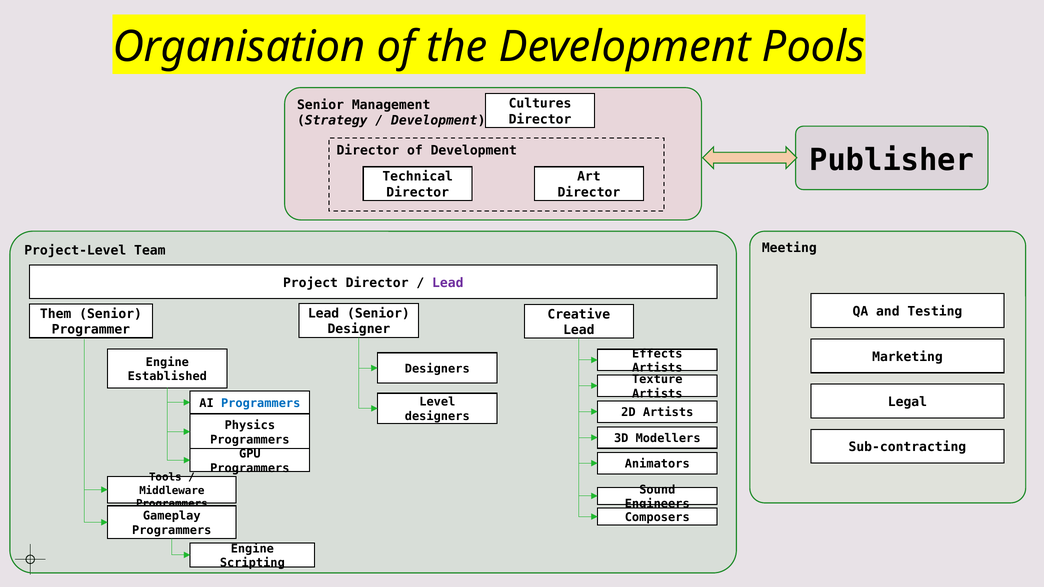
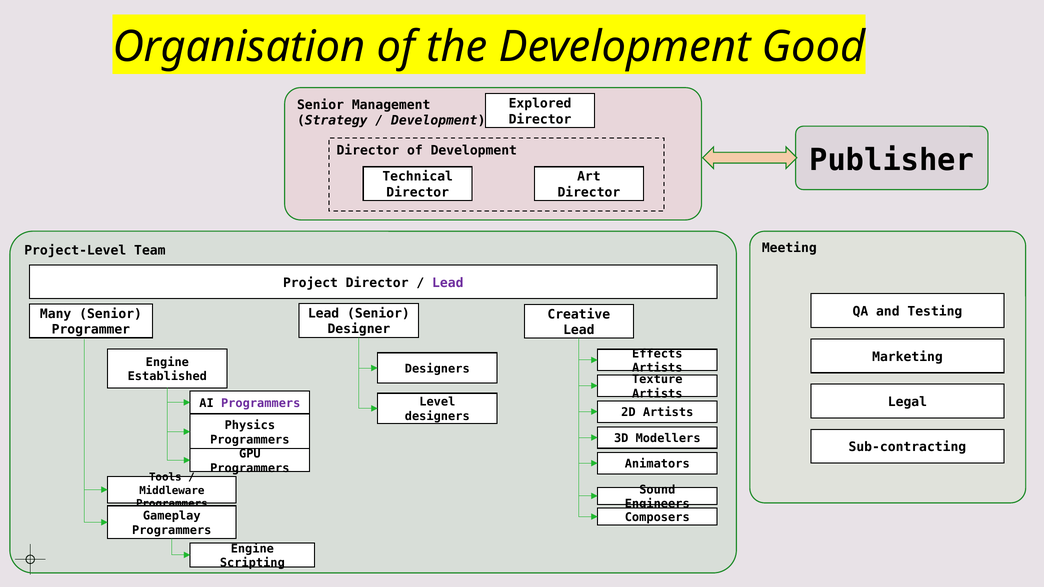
Pools: Pools -> Good (814, 47)
Cultures: Cultures -> Explored (540, 104)
Them: Them -> Many (56, 314)
Programmers colour: blue -> purple (261, 403)
